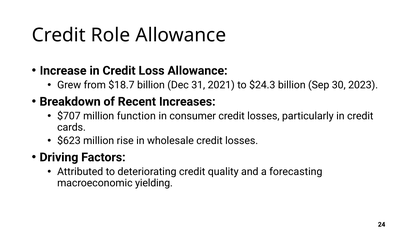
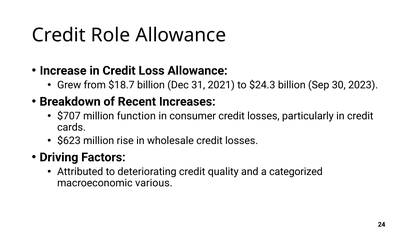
forecasting: forecasting -> categorized (296, 171)
yielding: yielding -> various (154, 183)
